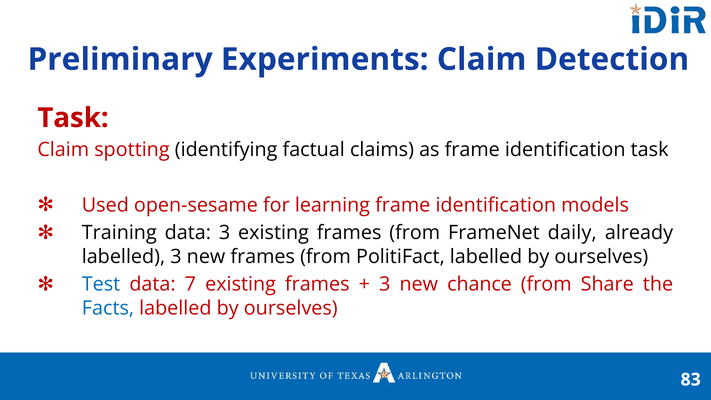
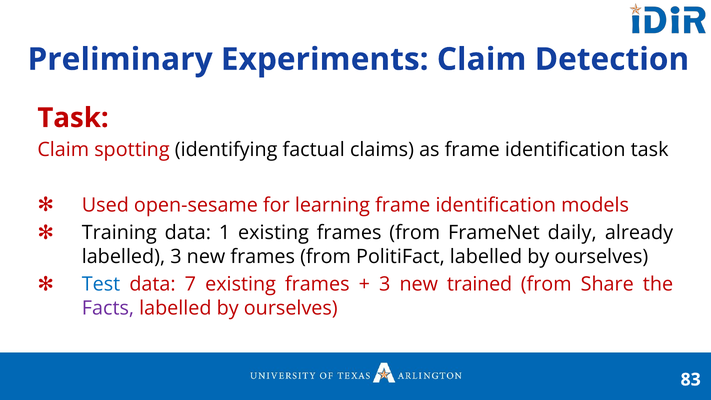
data 3: 3 -> 1 (225, 233)
chance: chance -> trained (480, 284)
Facts colour: blue -> purple (108, 308)
